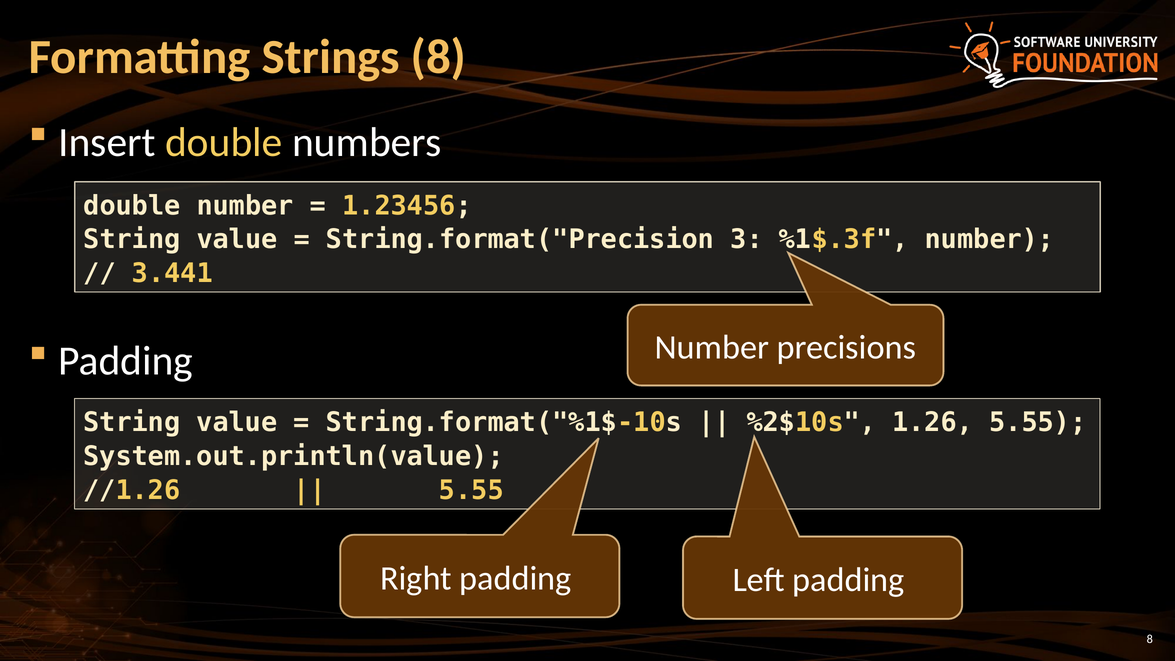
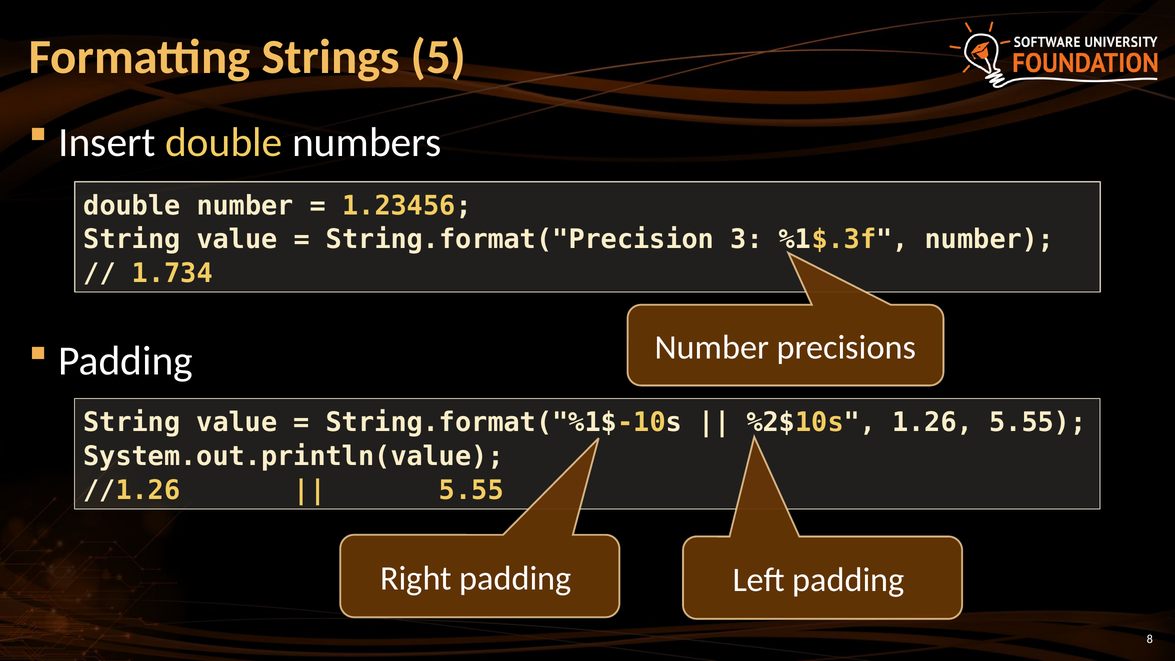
Strings 8: 8 -> 5 (439, 57)
3.441: 3.441 -> 1.734 (172, 273)
